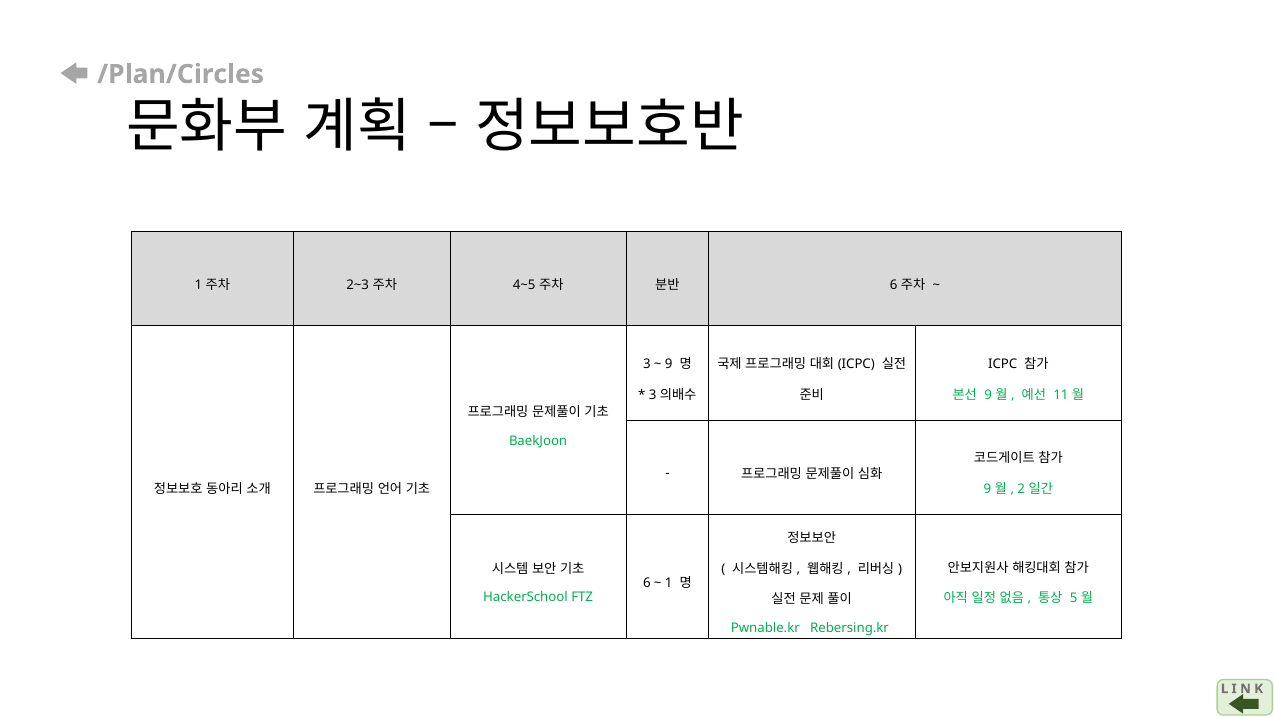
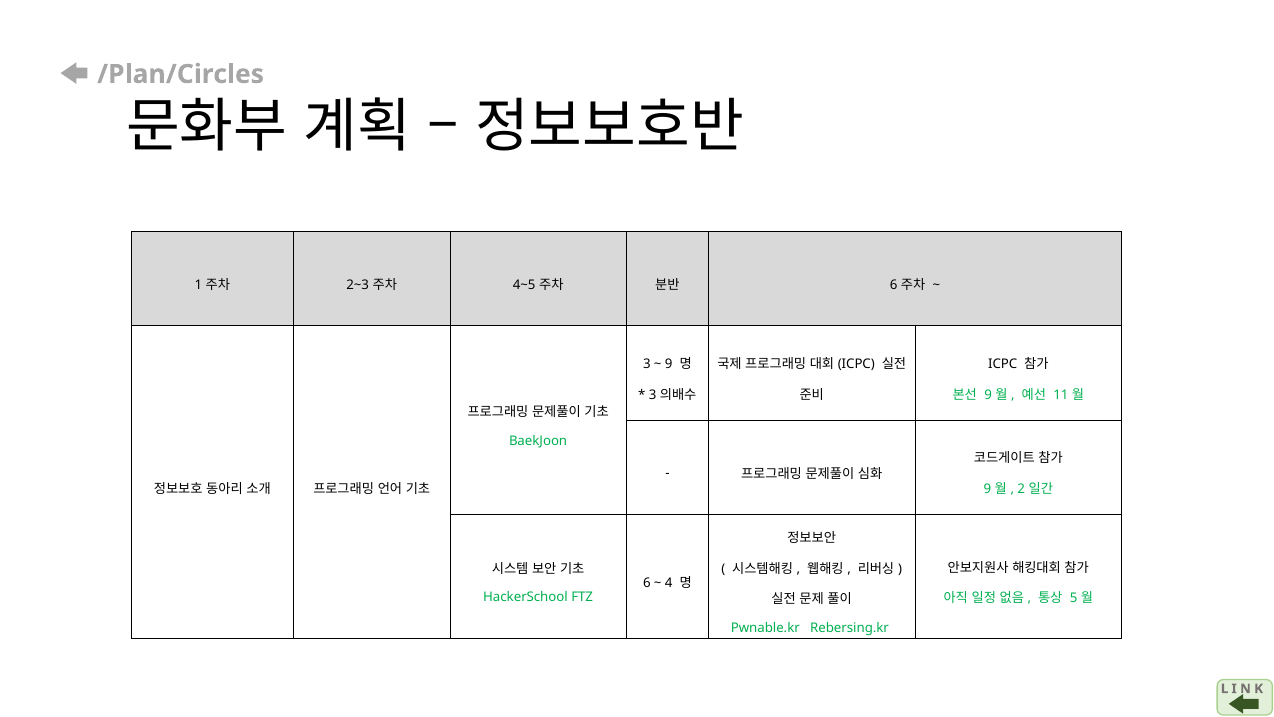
1: 1 -> 4 (669, 583)
